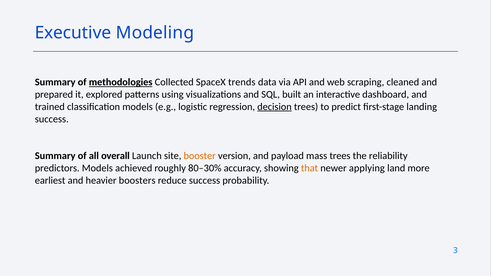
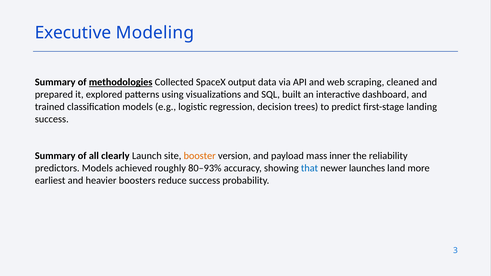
trends: trends -> output (242, 82)
decision underline: present -> none (274, 107)
overall: overall -> clearly (115, 156)
mass trees: trees -> inner (340, 156)
80–30%: 80–30% -> 80–93% (205, 168)
that colour: orange -> blue (310, 168)
applying: applying -> launches (367, 168)
